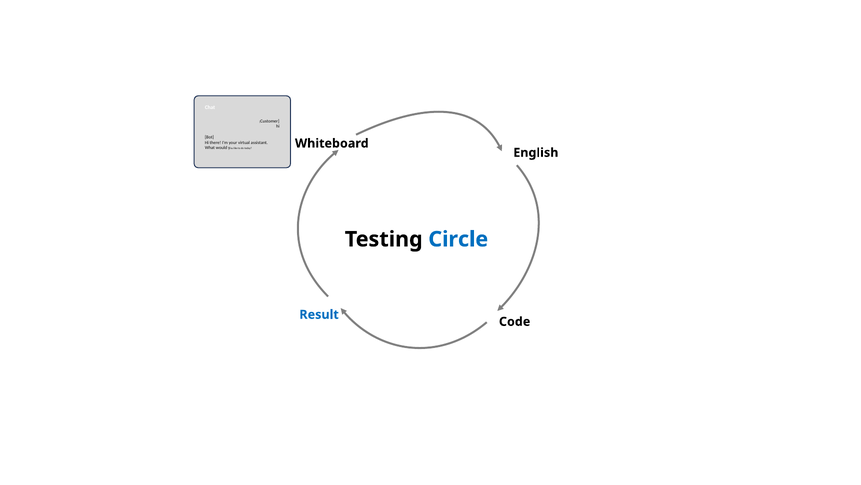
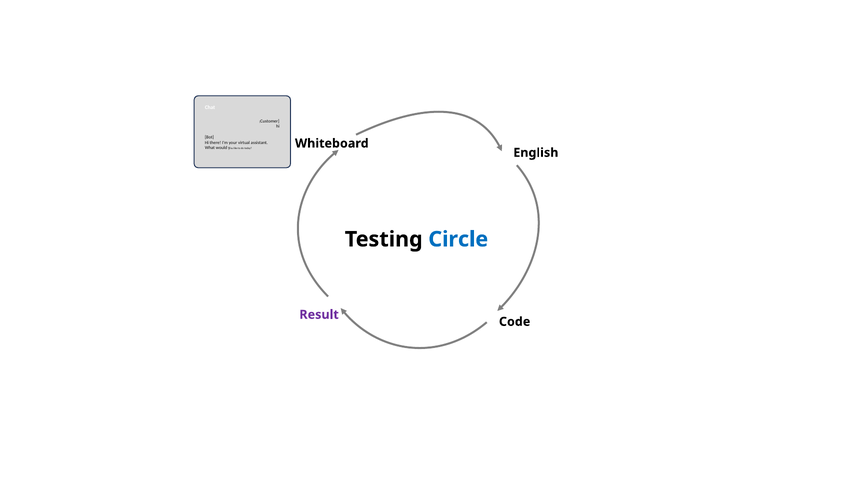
Result colour: blue -> purple (319, 314)
